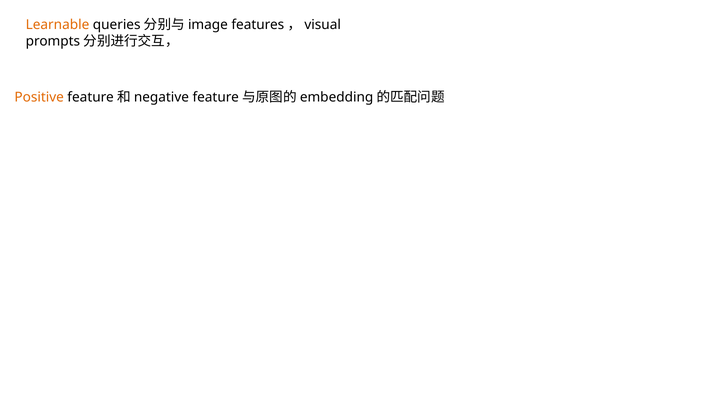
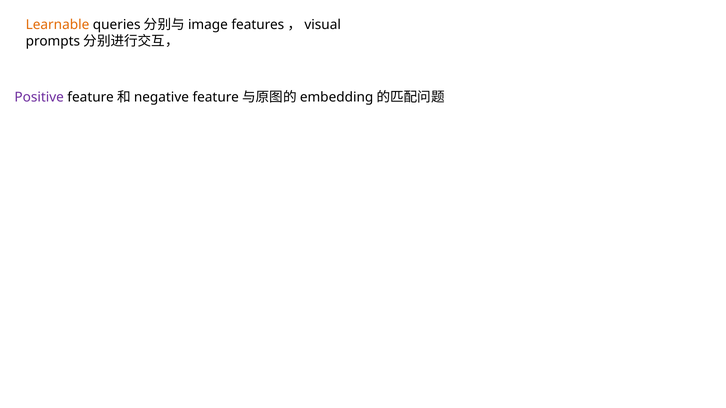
Positive colour: orange -> purple (39, 97)
